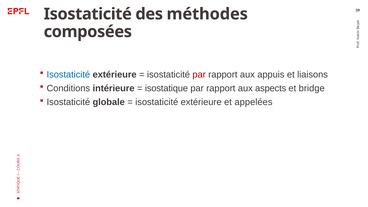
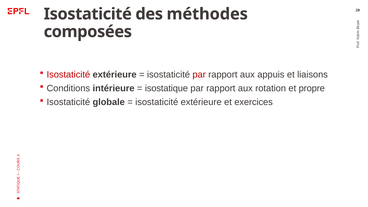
Isostaticité colour: blue -> red (68, 74)
aspects: aspects -> rotation (271, 88)
bridge: bridge -> propre (312, 88)
appelées: appelées -> exercices (254, 102)
